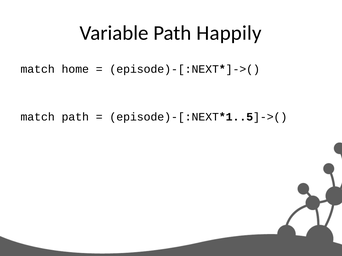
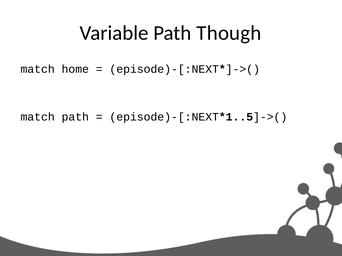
Happily: Happily -> Though (229, 33)
